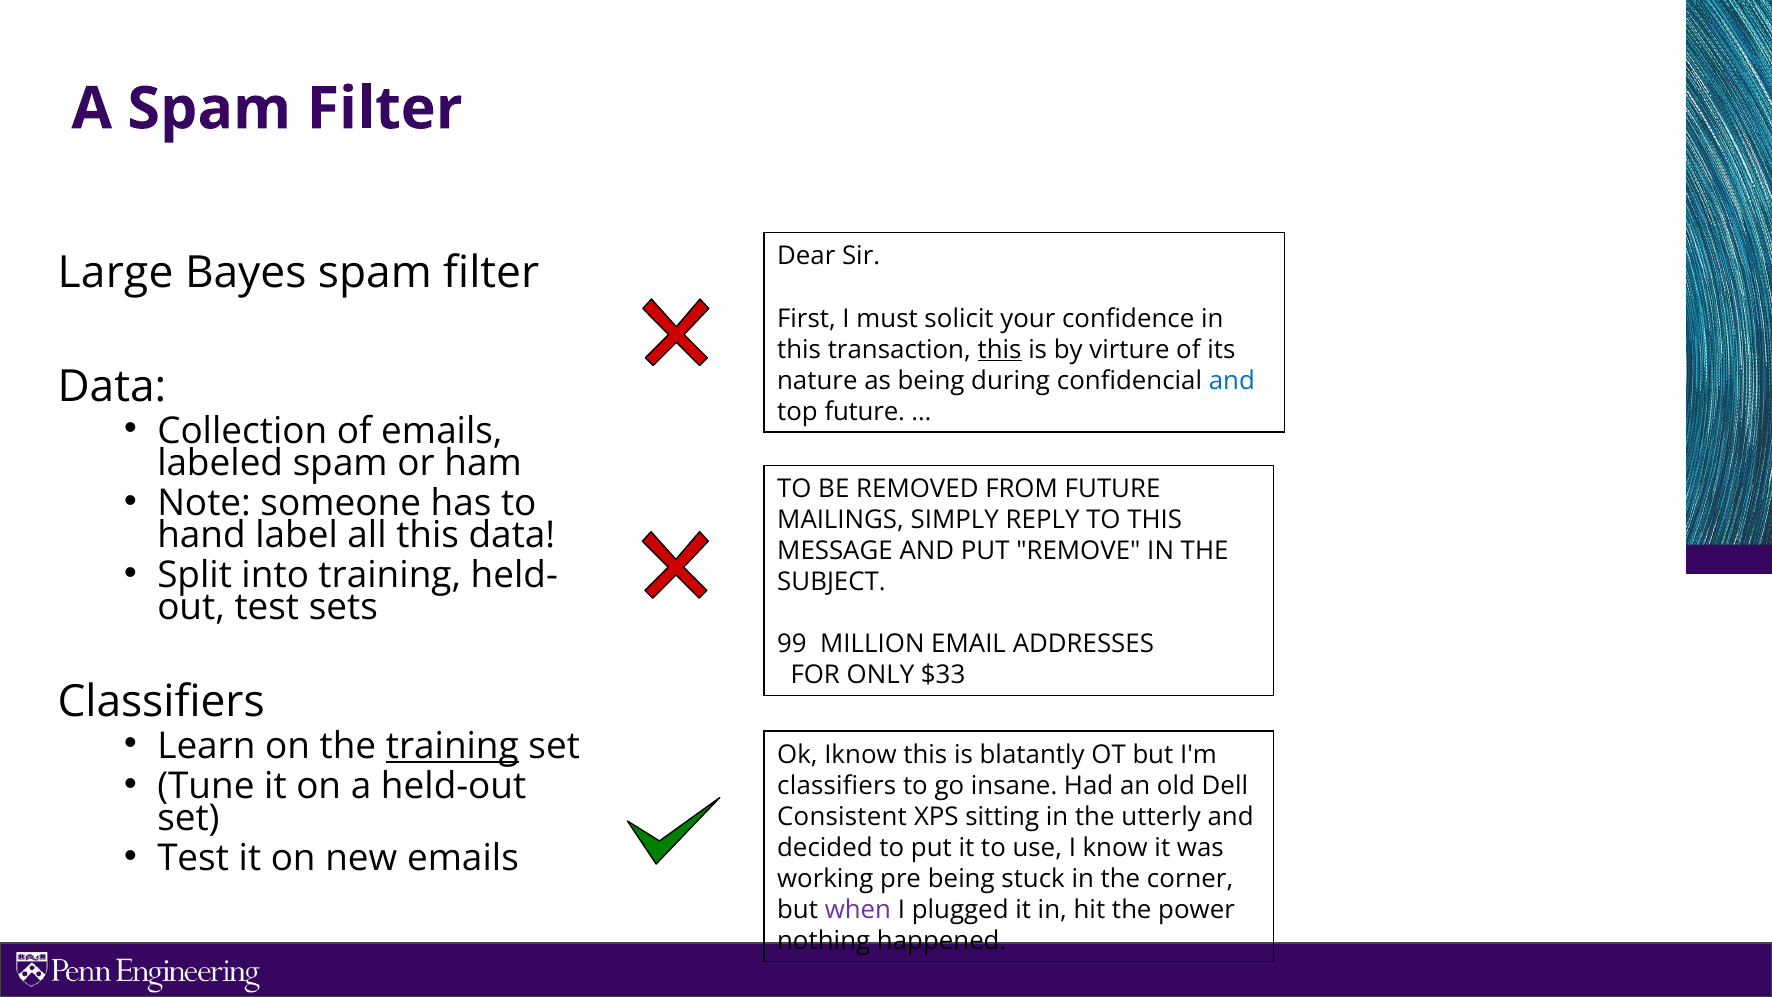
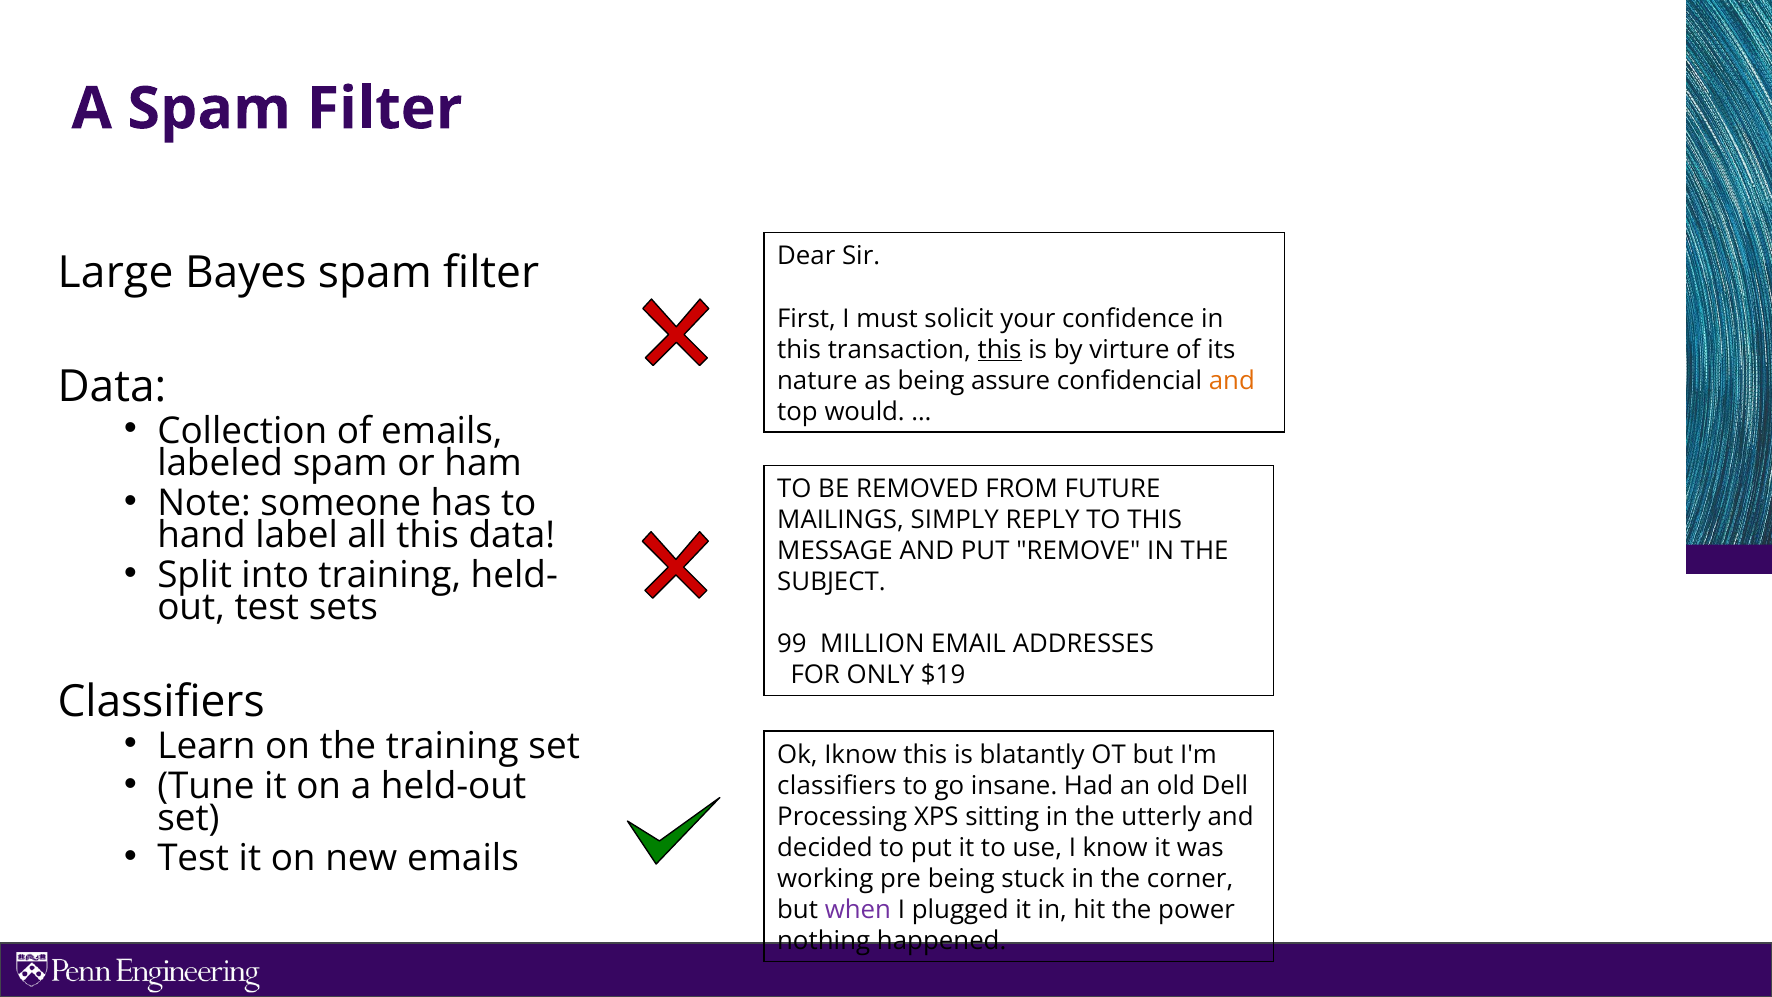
during: during -> assure (1011, 380)
and colour: blue -> orange (1232, 380)
top future: future -> would (865, 412)
$33: $33 -> $19 (943, 675)
training underline: present -> none (452, 746)
Consistent: Consistent -> Processing (842, 817)
